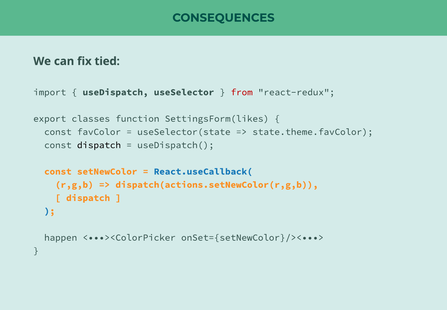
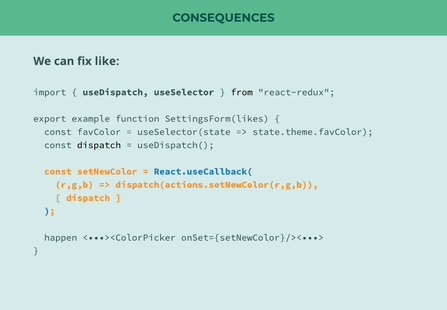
tied: tied -> like (107, 61)
from colour: red -> black (242, 92)
classes: classes -> example (91, 118)
